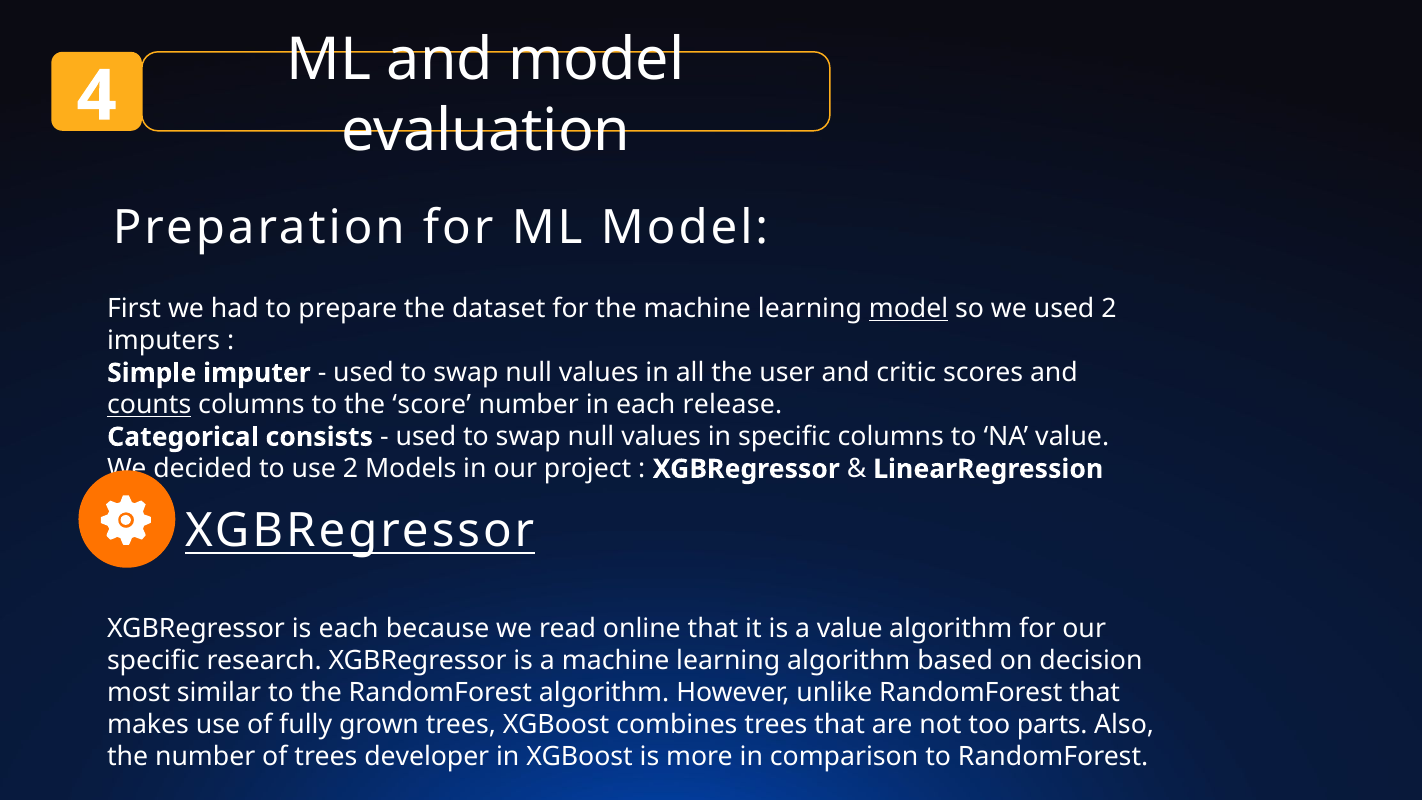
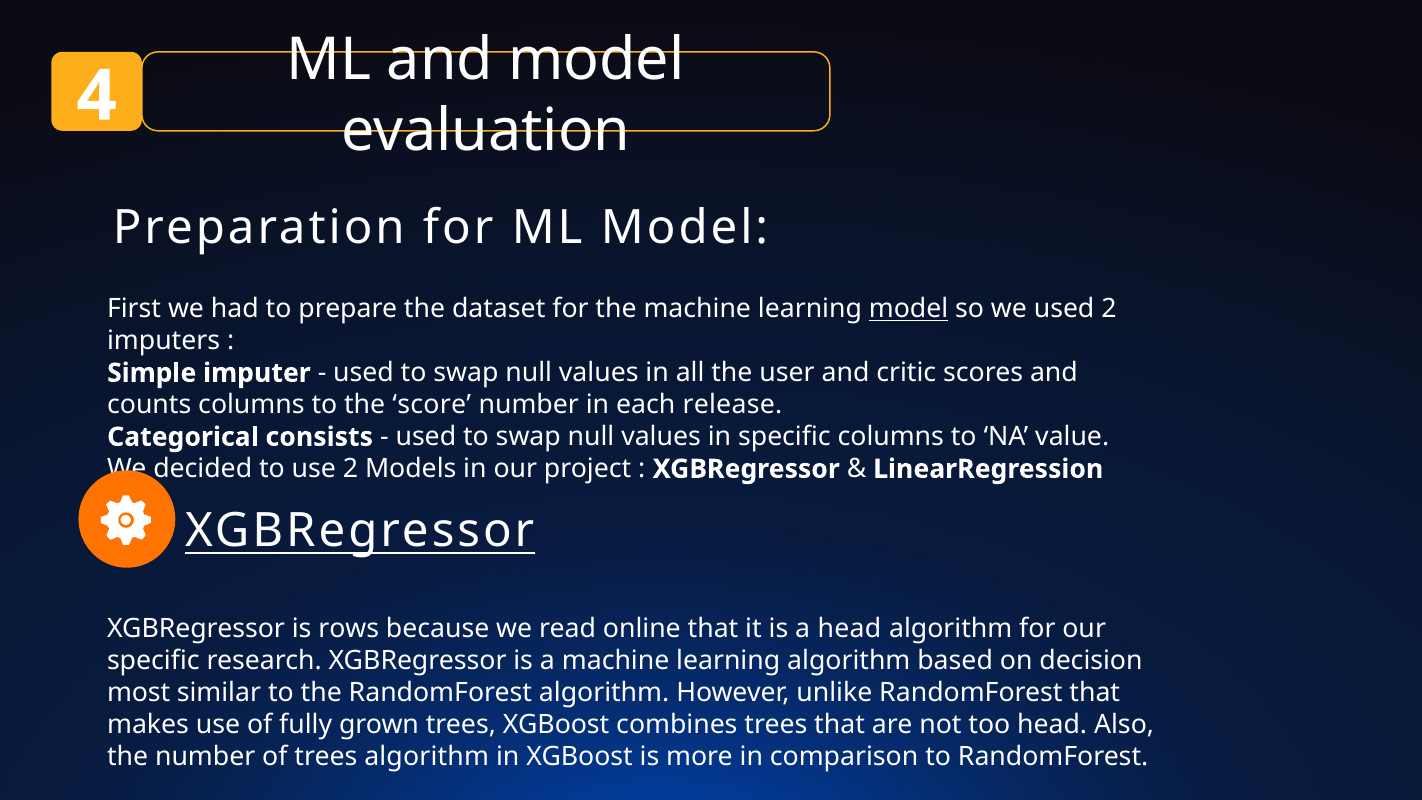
counts underline: present -> none (149, 405)
is each: each -> rows (349, 629)
a value: value -> head (850, 629)
too parts: parts -> head (1052, 725)
trees developer: developer -> algorithm (427, 757)
